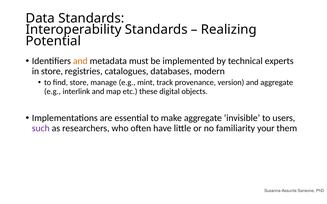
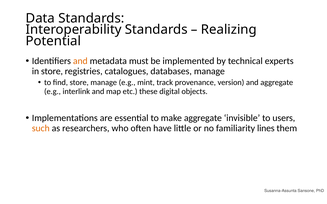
databases modern: modern -> manage (209, 71)
such colour: purple -> orange (41, 129)
your: your -> lines (266, 129)
